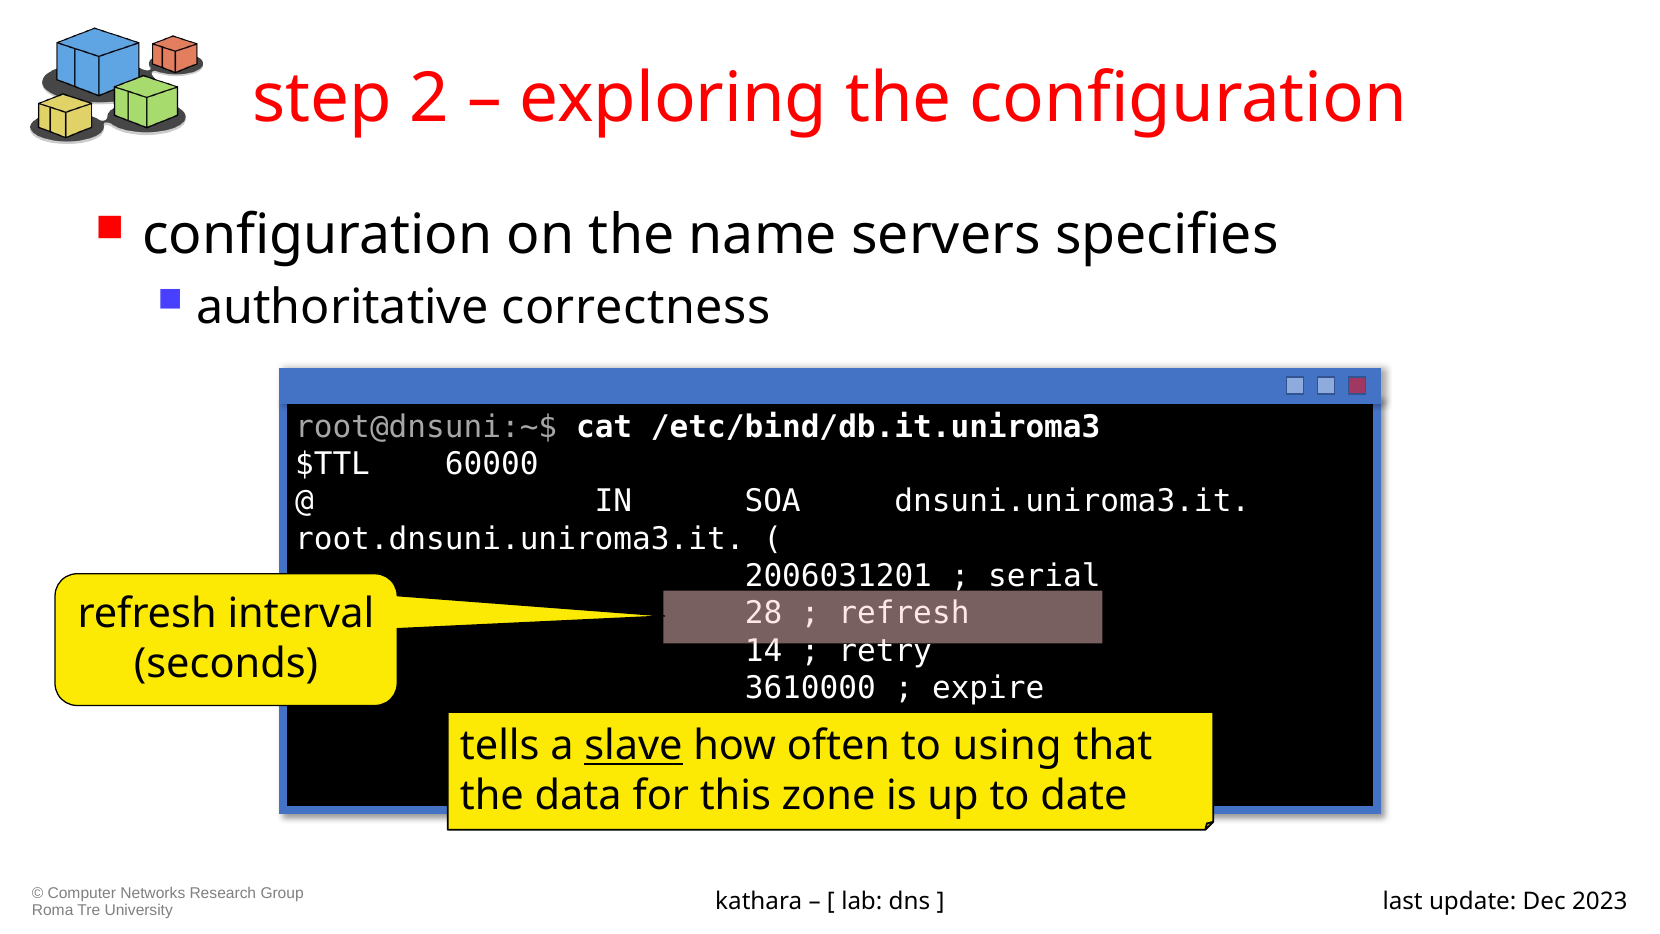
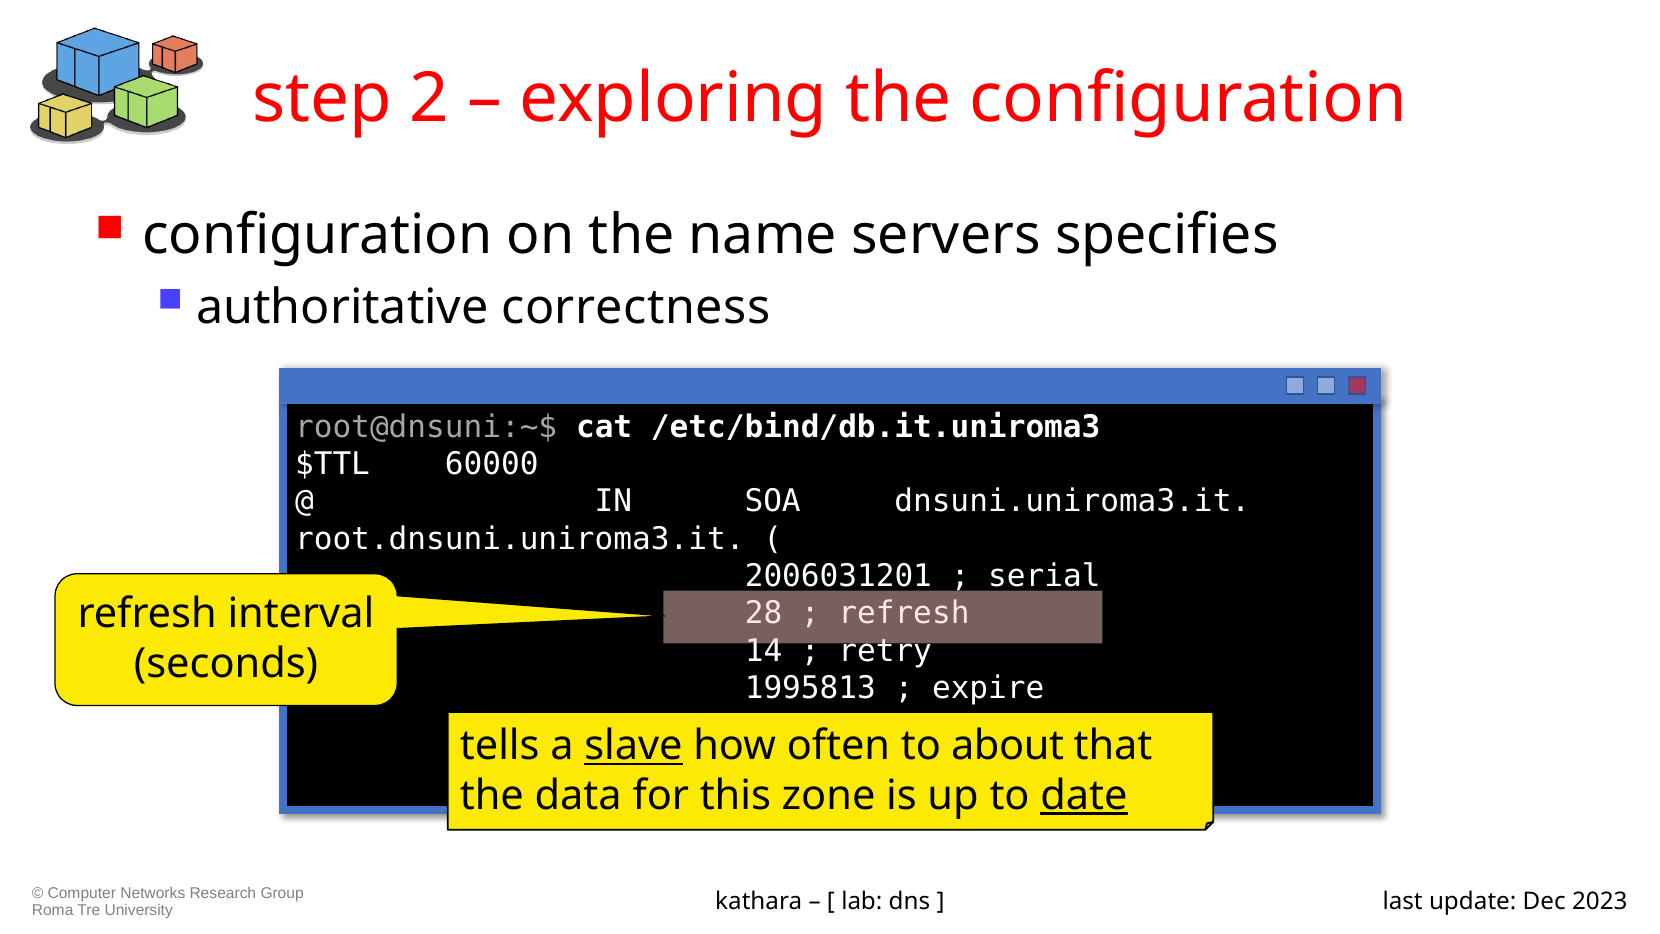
3610000: 3610000 -> 1995813 (810, 688)
using: using -> about (1008, 746)
date underline: none -> present (1084, 795)
